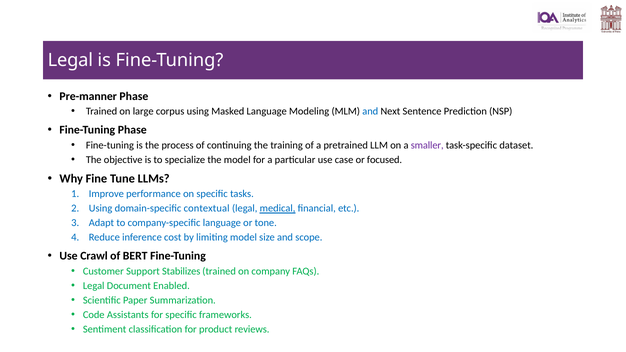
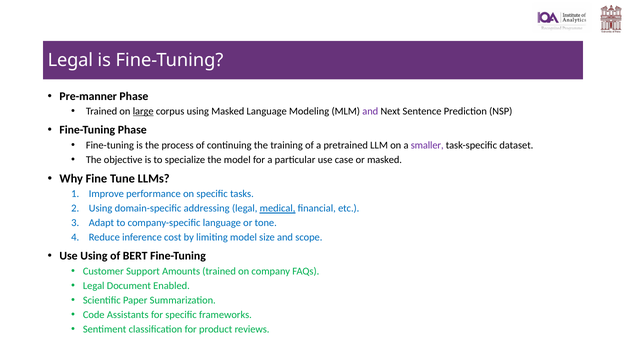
large underline: none -> present (143, 111)
and colour: blue -> purple (370, 111)
or focused: focused -> masked (385, 160)
contextual: contextual -> addressing (207, 209)
Use Crawl: Crawl -> Using (94, 256)
Stabilizes: Stabilizes -> Amounts (181, 271)
